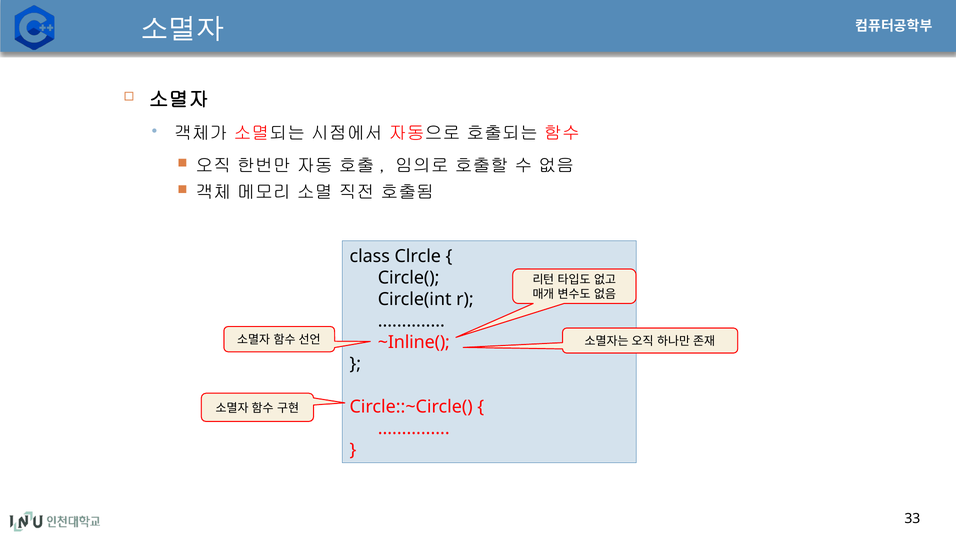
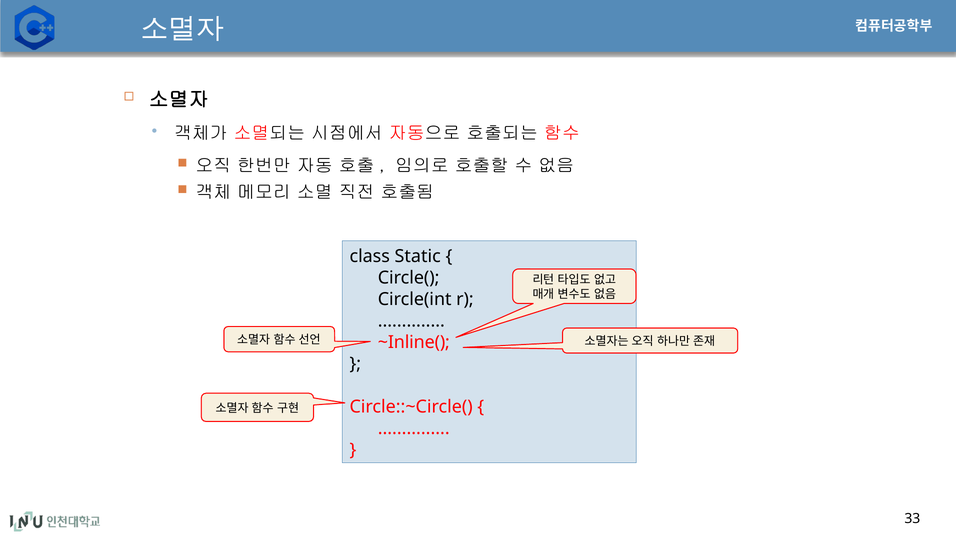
Clrcle: Clrcle -> Static (418, 256)
